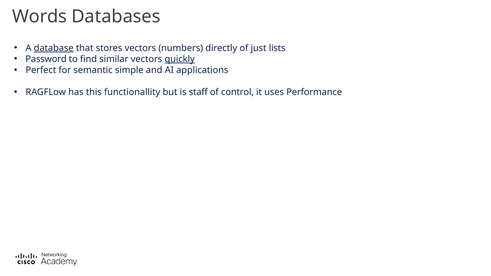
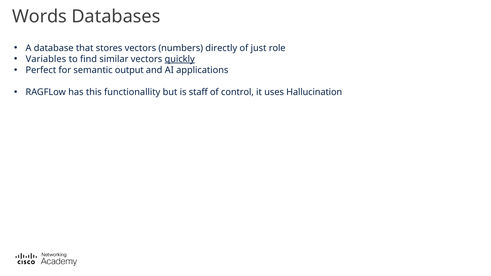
database underline: present -> none (54, 48)
lists: lists -> role (277, 48)
Password: Password -> Variables (46, 59)
simple: simple -> output (129, 70)
Performance: Performance -> Hallucination (314, 92)
